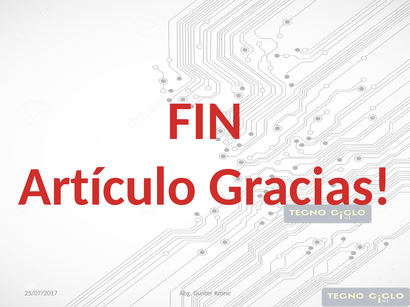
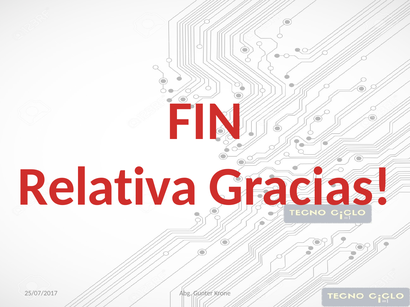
Artículo: Artículo -> Relativa (108, 187)
